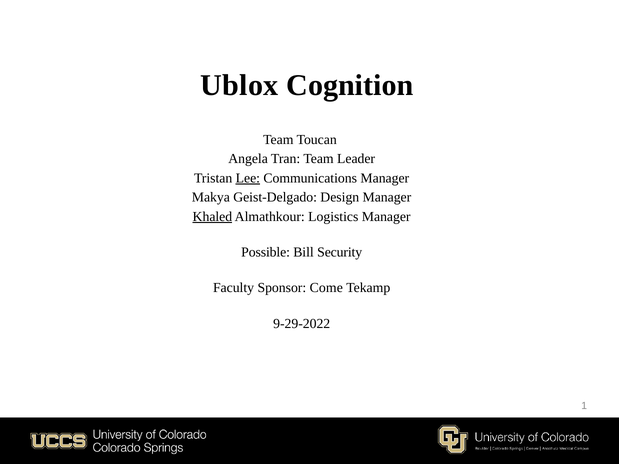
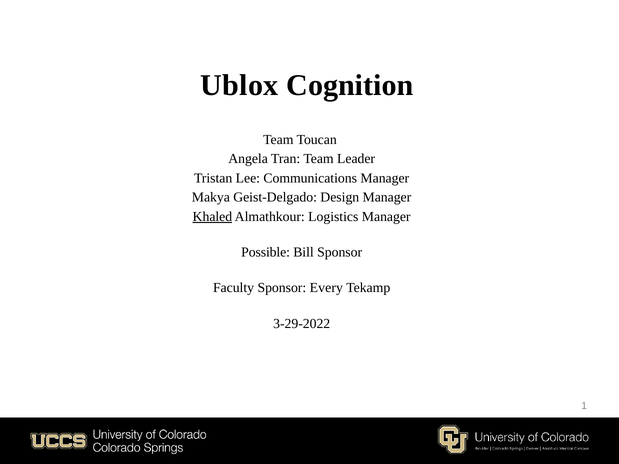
Lee underline: present -> none (248, 178)
Bill Security: Security -> Sponsor (340, 252)
Come: Come -> Every (326, 288)
9-29-2022: 9-29-2022 -> 3-29-2022 (302, 324)
